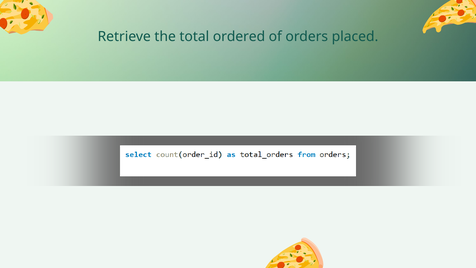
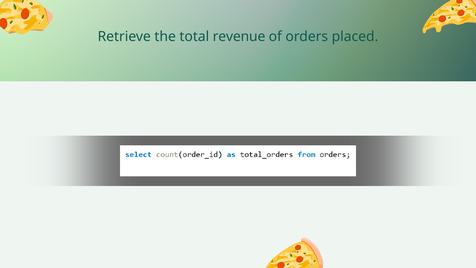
ordered: ordered -> revenue (239, 37)
